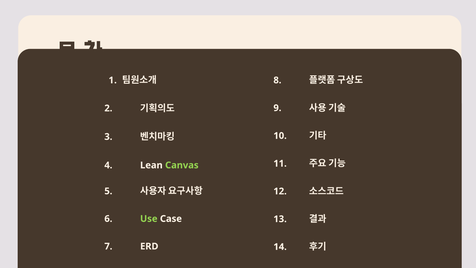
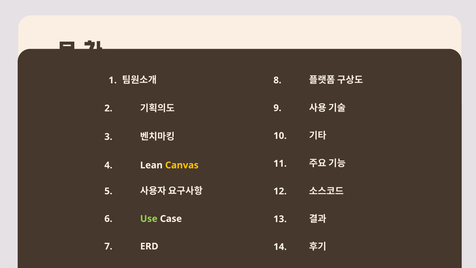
Canvas colour: light green -> yellow (182, 165)
